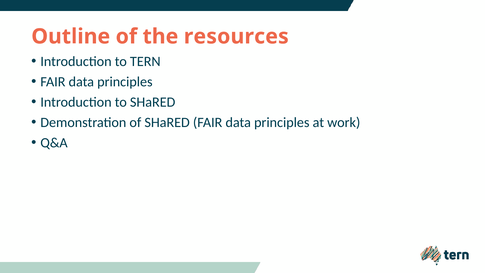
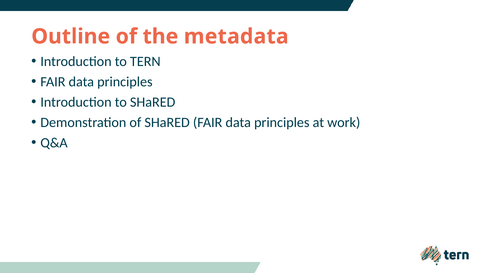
resources: resources -> metadata (236, 36)
